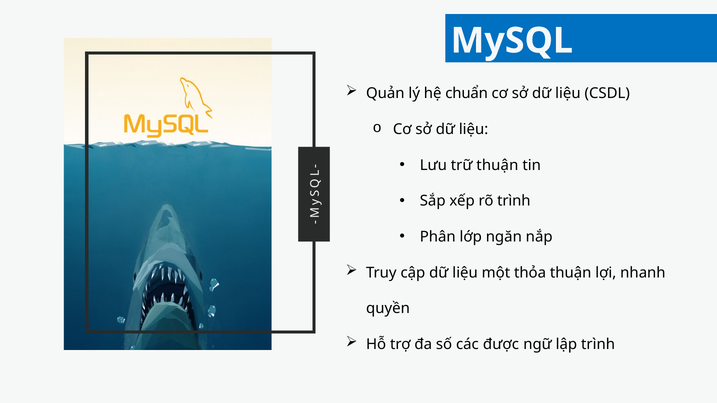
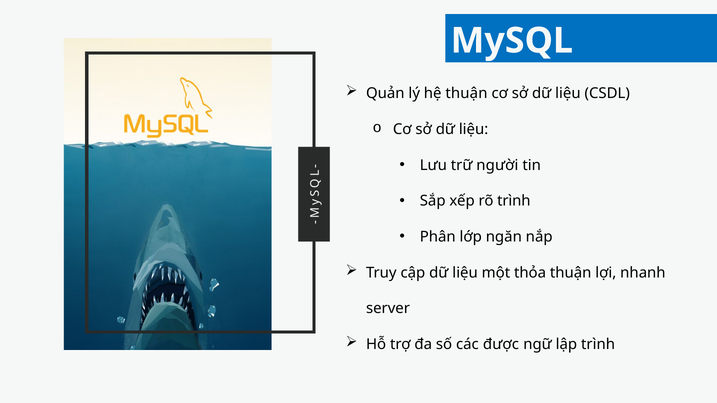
hệ chuẩn: chuẩn -> thuận (466, 94)
trữ thuận: thuận -> người (497, 165)
quyền: quyền -> server (388, 309)
